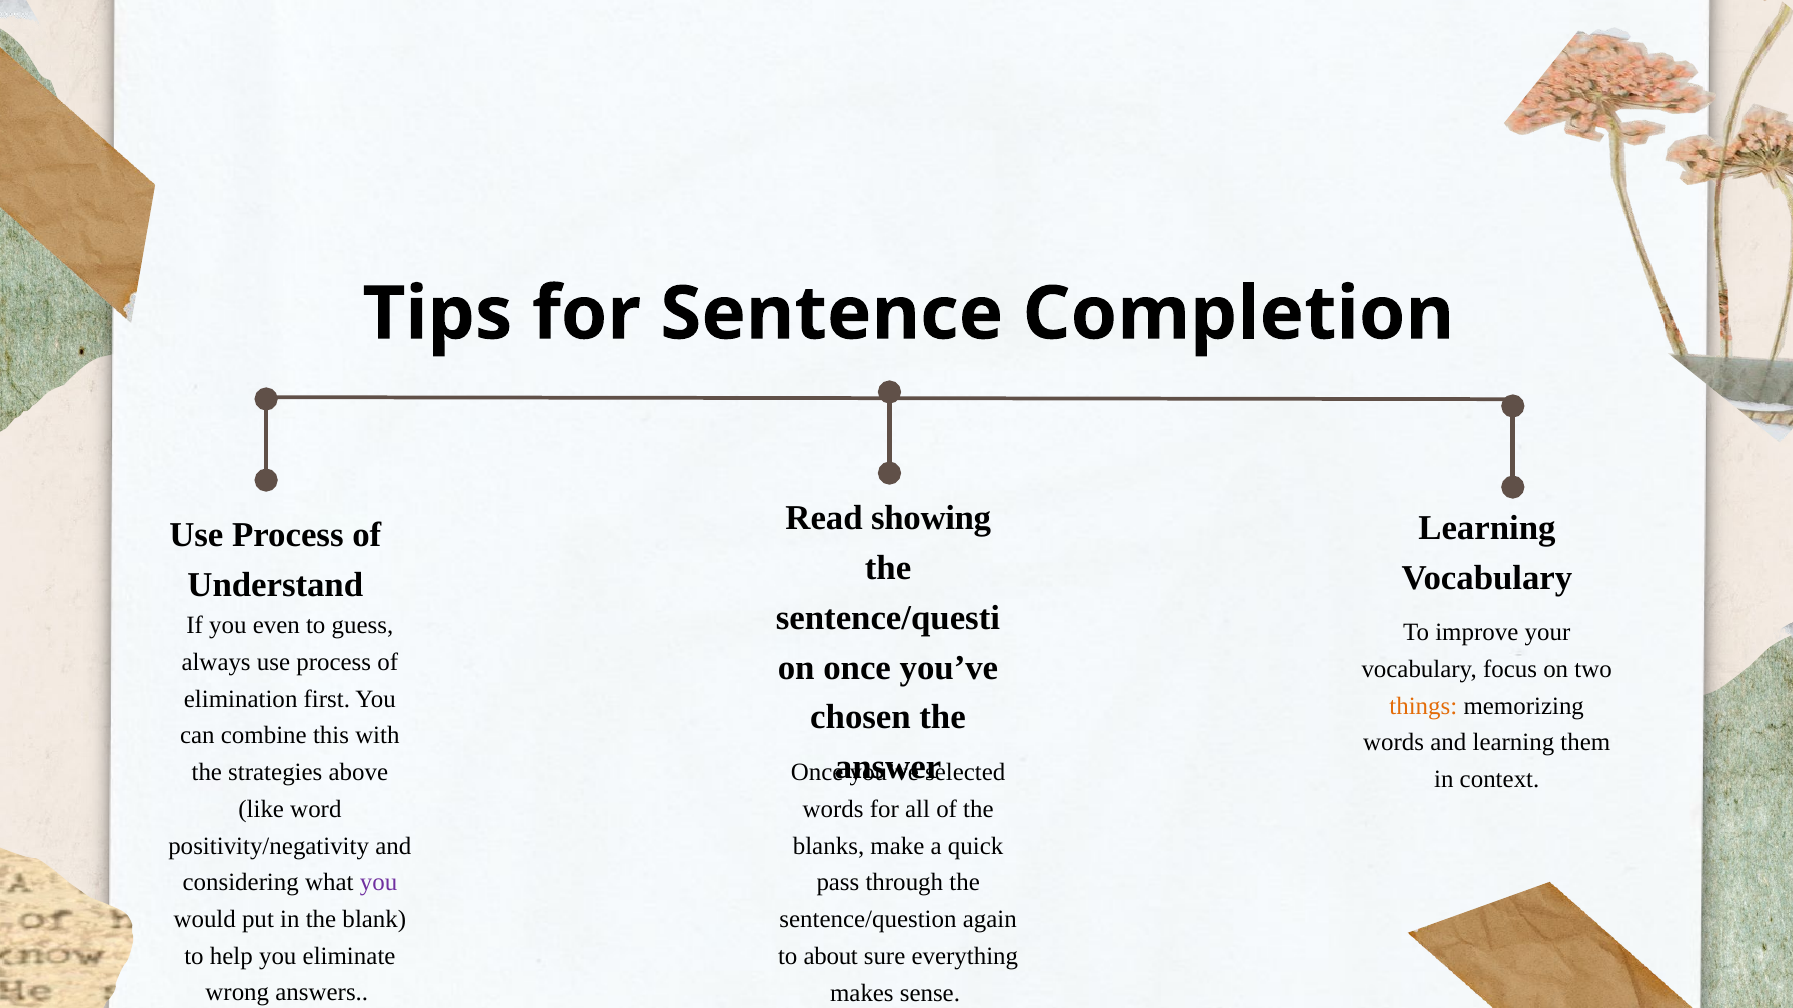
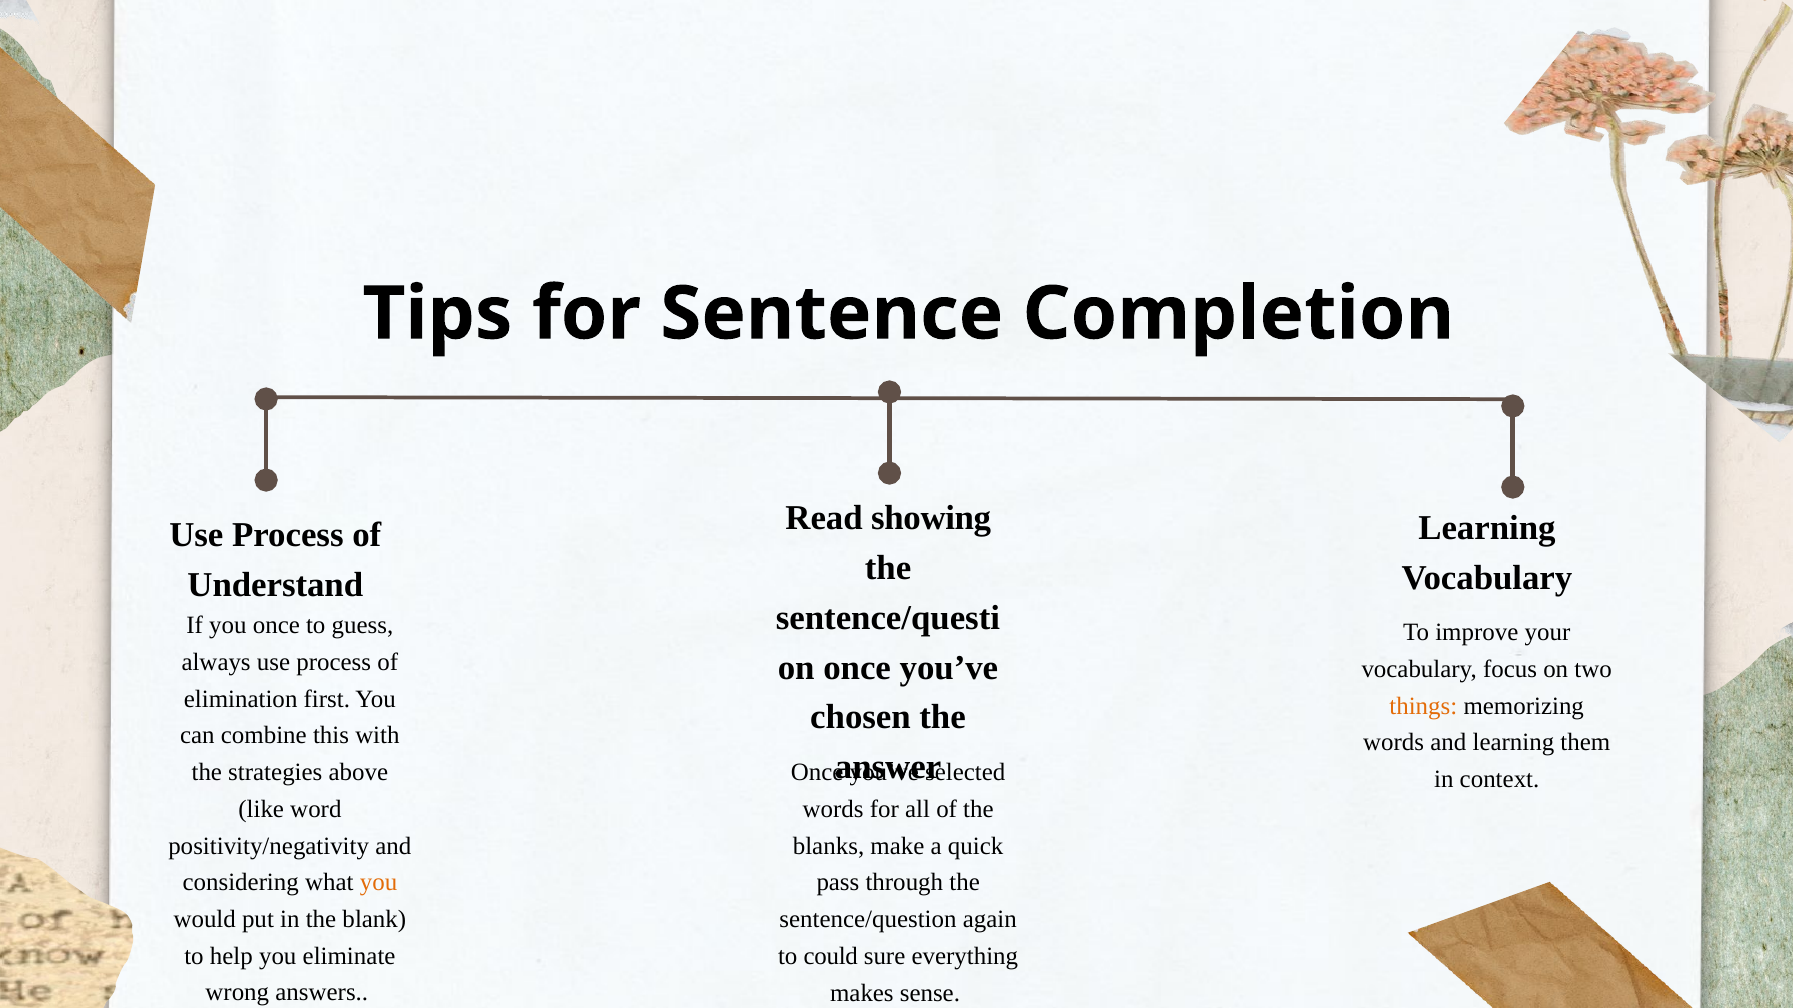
you even: even -> once (276, 626)
you colour: purple -> orange (379, 883)
about: about -> could (831, 957)
